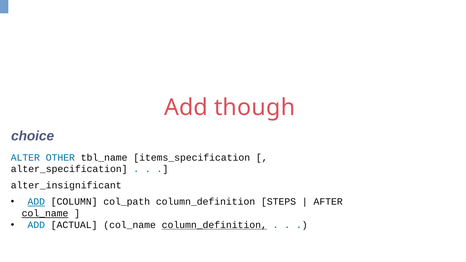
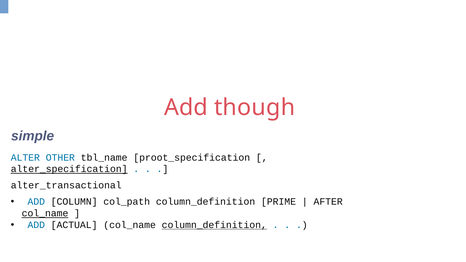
choice: choice -> simple (33, 136)
items_specification: items_specification -> proot_specification (192, 158)
alter_specification underline: none -> present (69, 169)
alter_insignificant: alter_insignificant -> alter_transactional (66, 186)
ADD underline: present -> none (36, 202)
STEPS: STEPS -> PRIME (279, 202)
